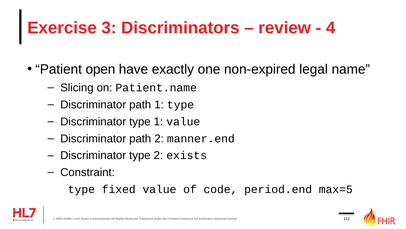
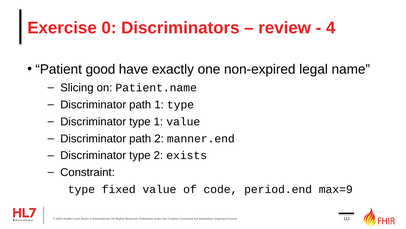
3: 3 -> 0 (109, 28)
open: open -> good (100, 69)
max=5: max=5 -> max=9 (336, 189)
